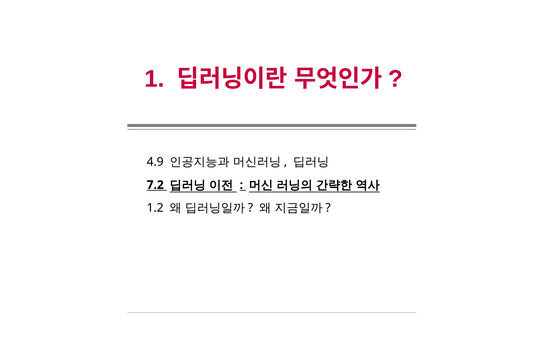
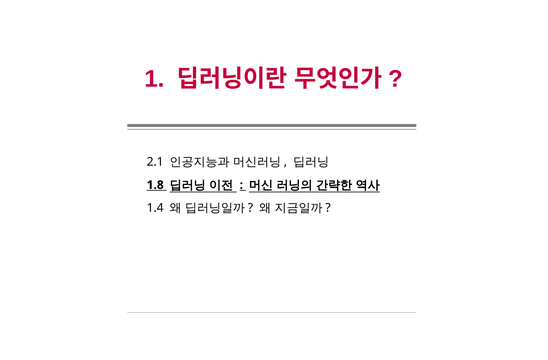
4.9: 4.9 -> 2.1 (155, 162)
7.2: 7.2 -> 1.8 (155, 185)
1.2: 1.2 -> 1.4 (155, 208)
